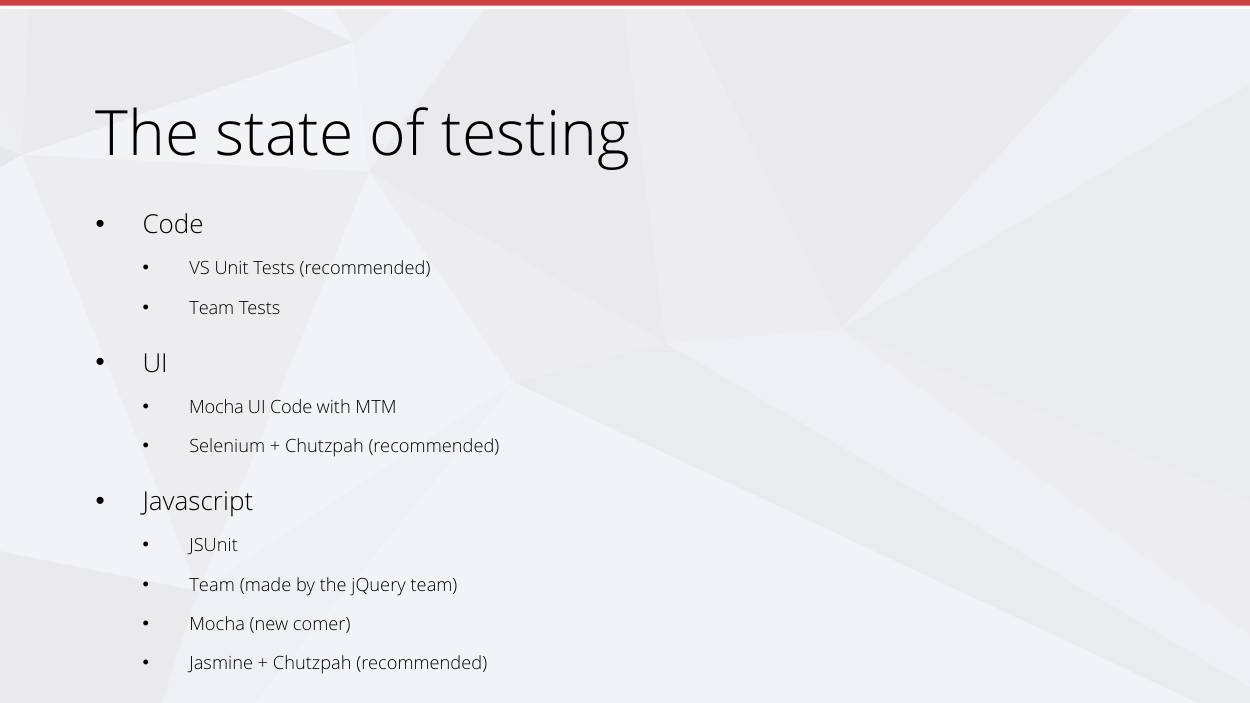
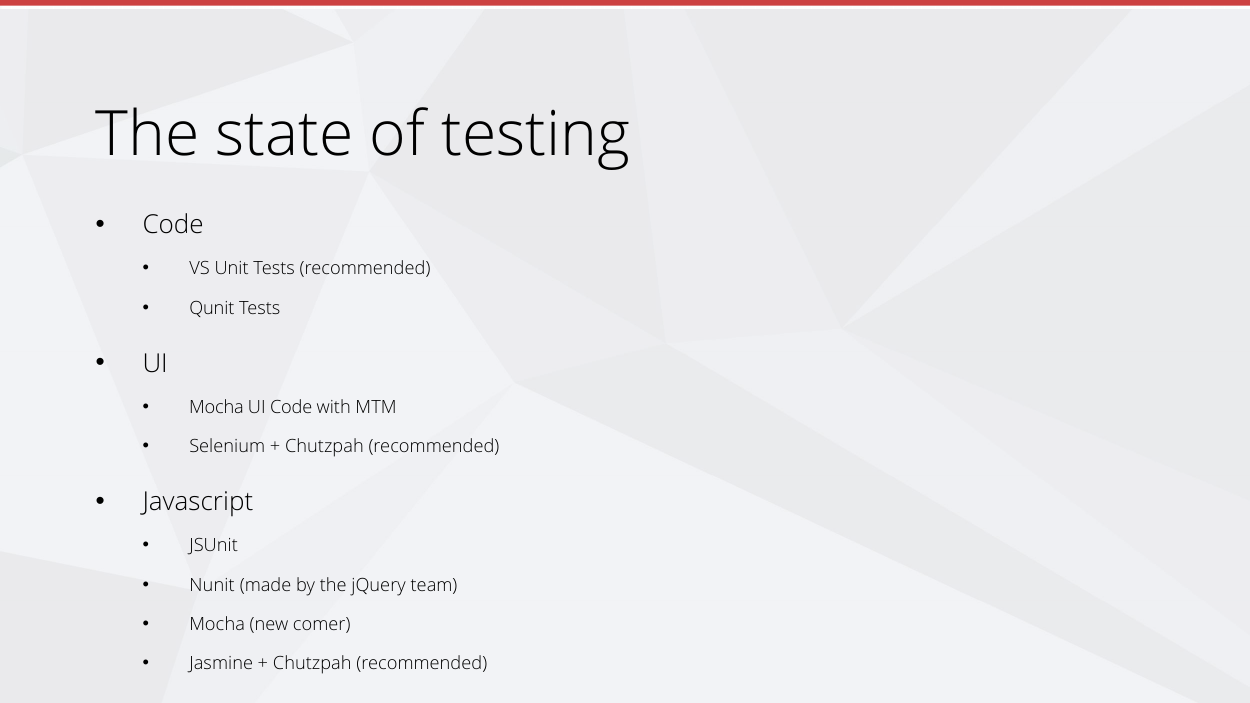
Team: Team -> Qunit (212, 308)
Team: Team -> Nunit (212, 585)
